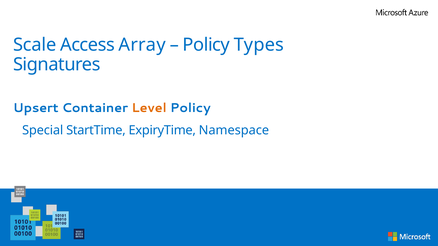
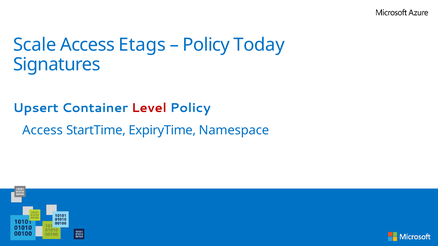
Array: Array -> Etags (142, 45)
Types: Types -> Today (259, 45)
Level colour: orange -> red (149, 108)
Special: Special -> Access (43, 131)
